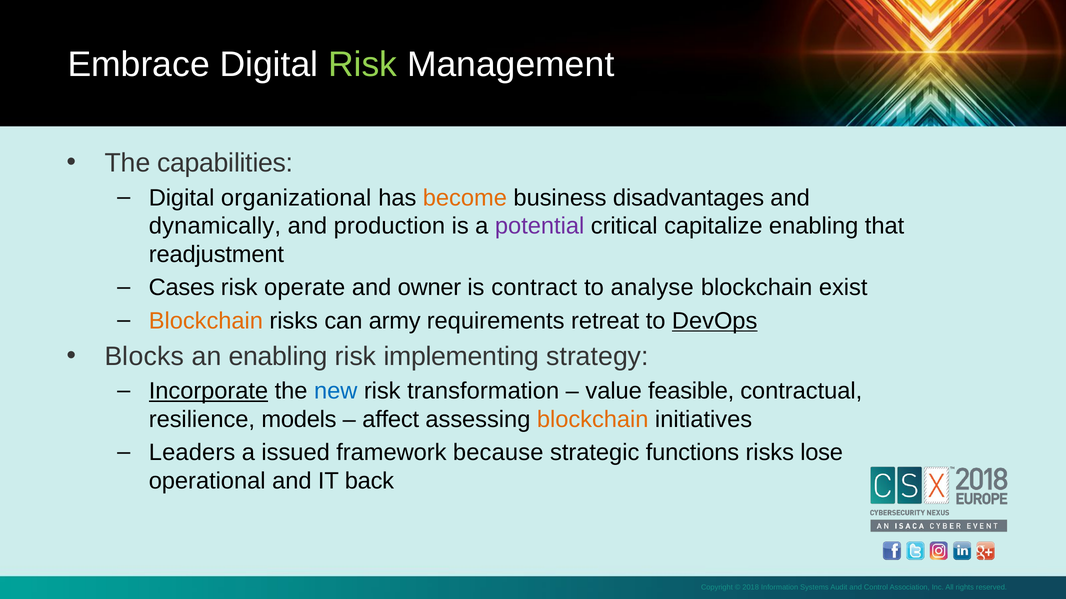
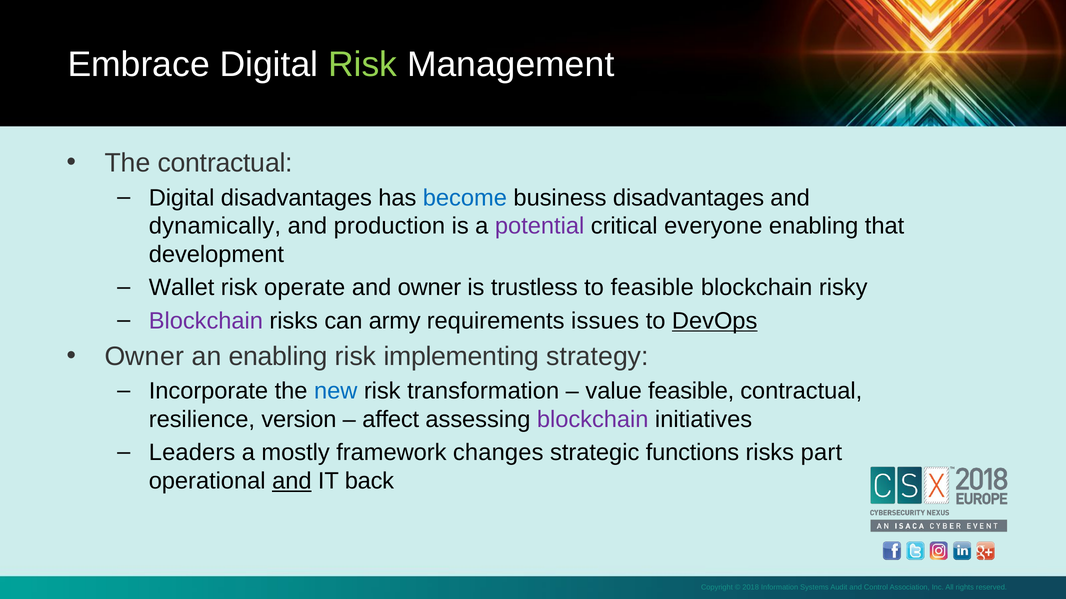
The capabilities: capabilities -> contractual (225, 163)
Digital organizational: organizational -> disadvantages (296, 198)
become colour: orange -> blue (465, 198)
capitalize: capitalize -> everyone (713, 226)
readjustment: readjustment -> development (216, 255)
Cases: Cases -> Wallet (182, 288)
contract: contract -> trustless (534, 288)
to analyse: analyse -> feasible (652, 288)
exist: exist -> risky (843, 288)
Blockchain colour: orange -> purple (206, 321)
retreat: retreat -> issues (605, 321)
Blocks: Blocks -> Owner (144, 357)
Incorporate underline: present -> none (208, 392)
models: models -> version (299, 420)
blockchain colour: orange -> purple (593, 420)
issued: issued -> mostly (296, 453)
because: because -> changes (498, 453)
lose: lose -> part (821, 453)
and underline: none -> present (292, 482)
